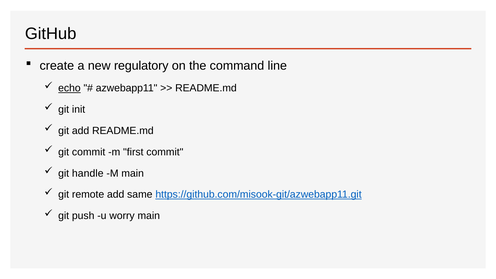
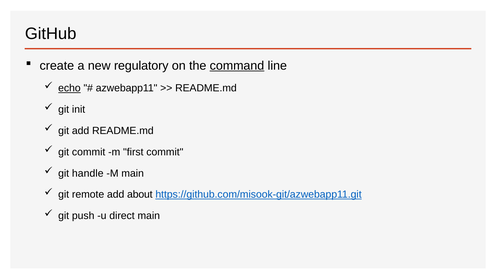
command underline: none -> present (237, 66)
same: same -> about (140, 195)
worry: worry -> direct (122, 216)
